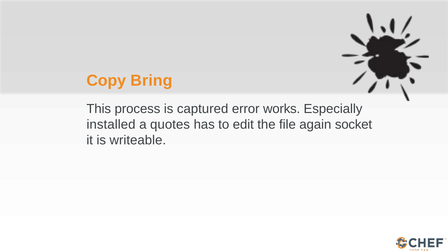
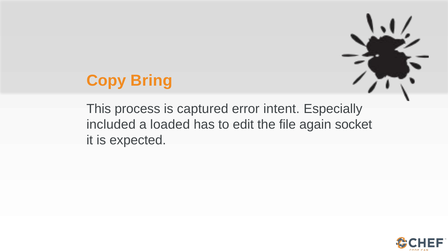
works: works -> intent (282, 109)
installed: installed -> included (111, 124)
quotes: quotes -> loaded (170, 124)
writeable: writeable -> expected (138, 140)
